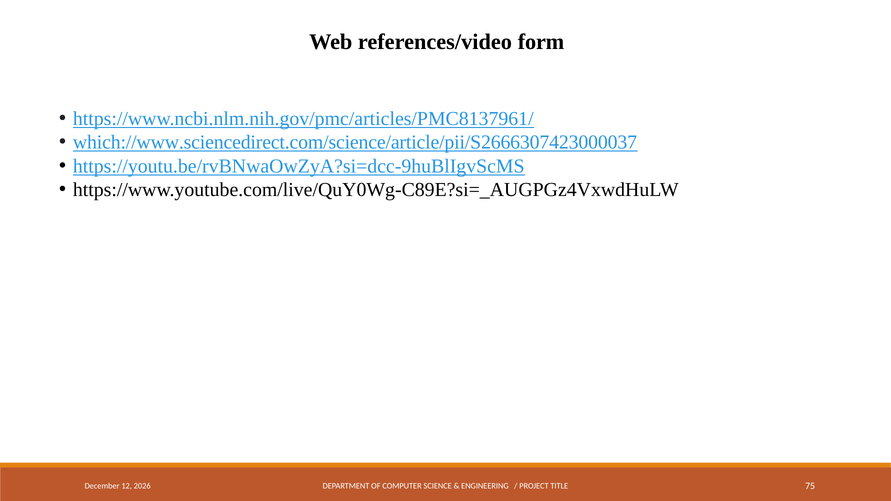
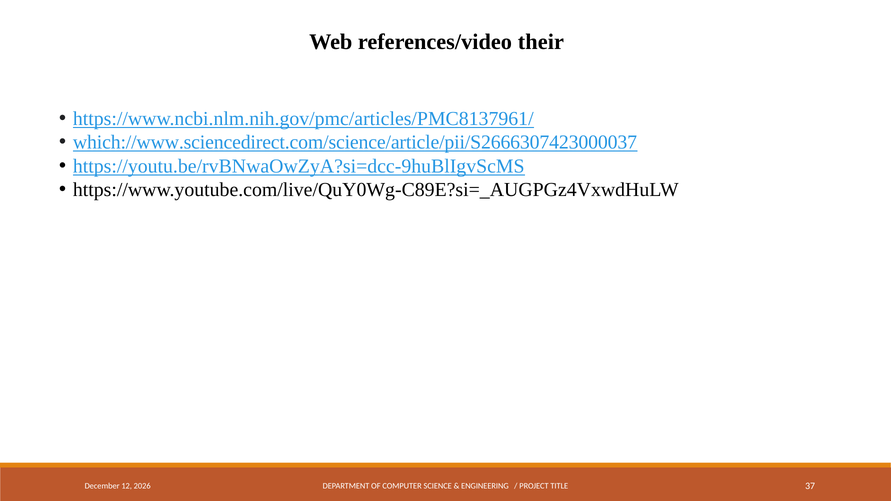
form: form -> their (541, 42)
75: 75 -> 37 (810, 486)
